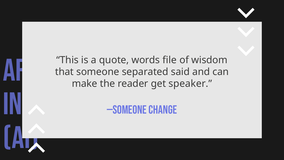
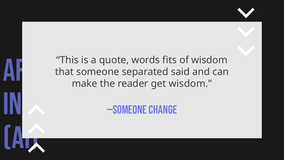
file: file -> fits (170, 60)
get speaker: speaker -> wisdom (190, 84)
